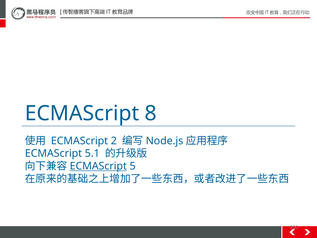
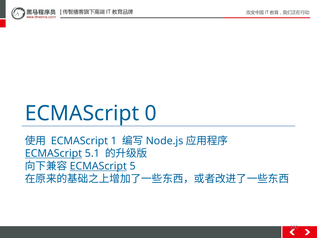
8: 8 -> 0 (151, 113)
2: 2 -> 1 (114, 141)
ECMAScript underline: none -> present (53, 153)
